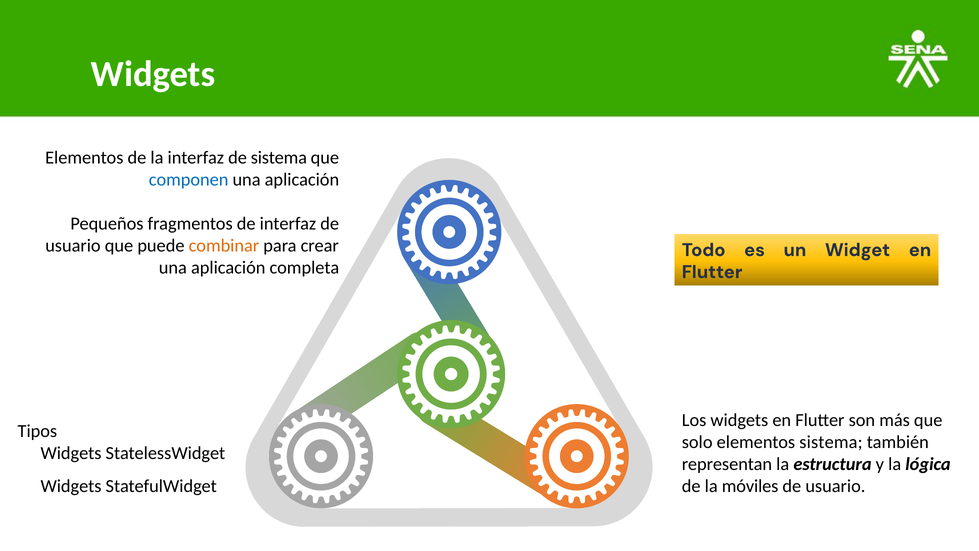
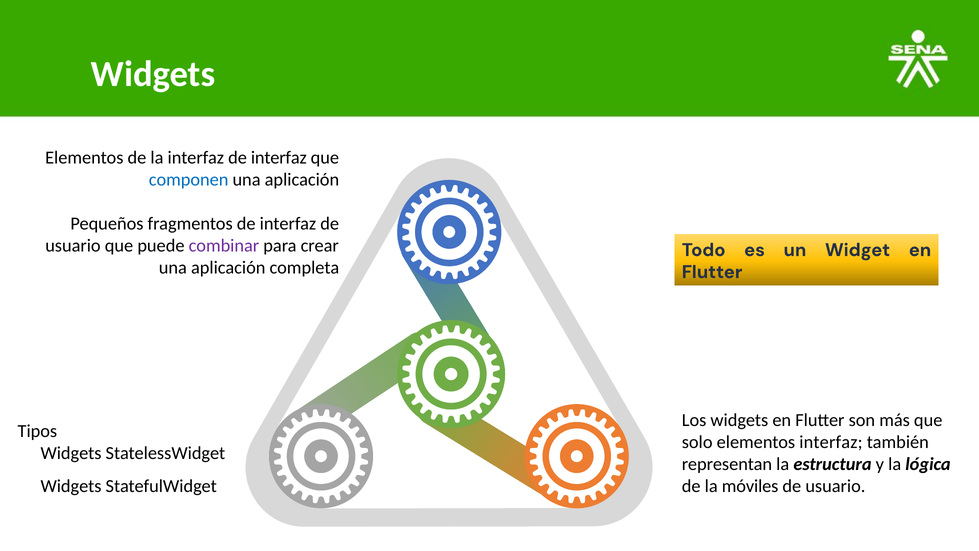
interfaz de sistema: sistema -> interfaz (279, 158)
combinar colour: orange -> purple (224, 246)
elementos sistema: sistema -> interfaz (831, 442)
